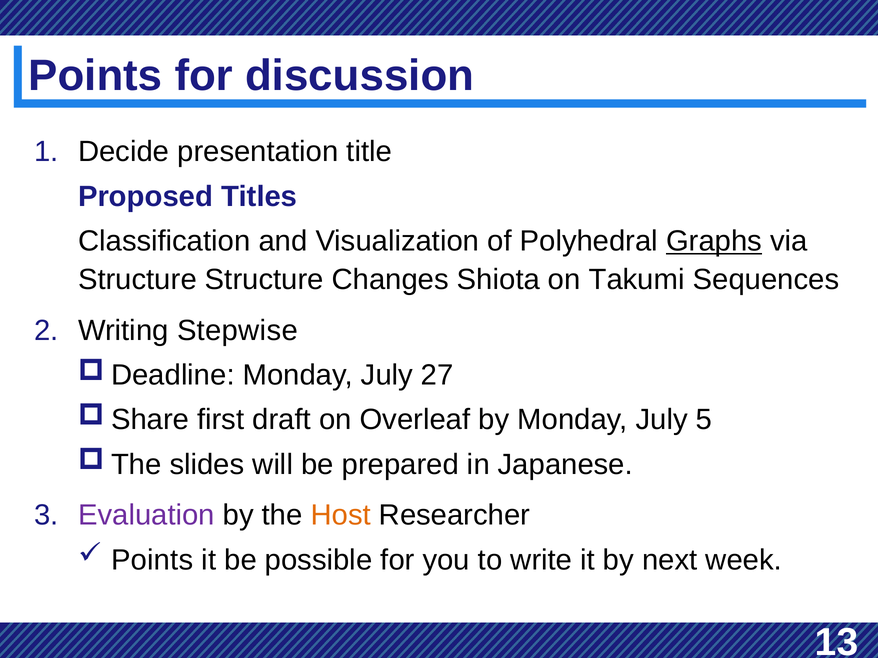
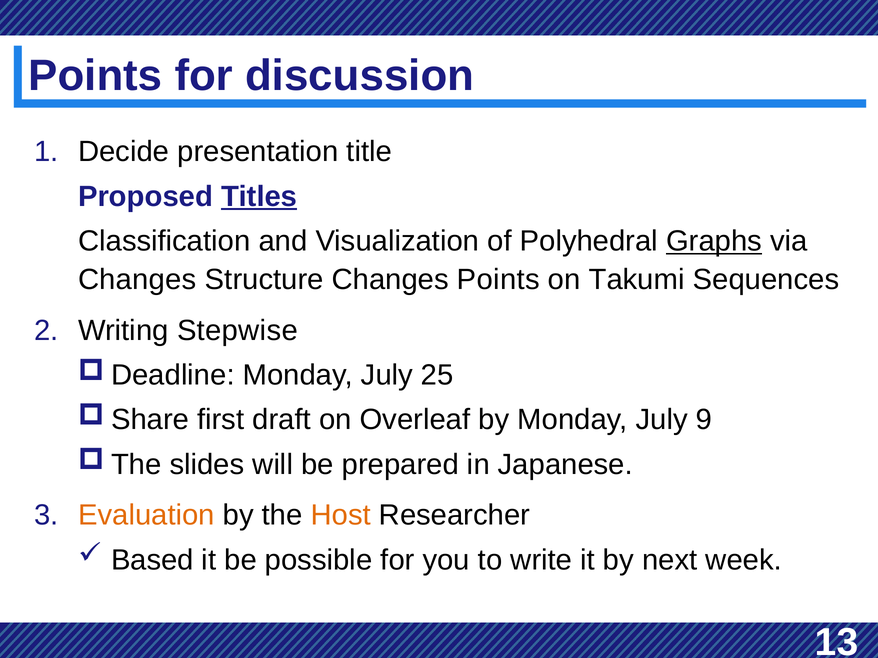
Titles underline: none -> present (259, 197)
Structure: Structure -> Changes (137, 280)
Changes Shiota: Shiota -> Points (498, 280)
27: 27 -> 25 (437, 375)
5: 5 -> 9 (704, 420)
Evaluation colour: purple -> orange (146, 516)
Points: Points -> Based (152, 560)
